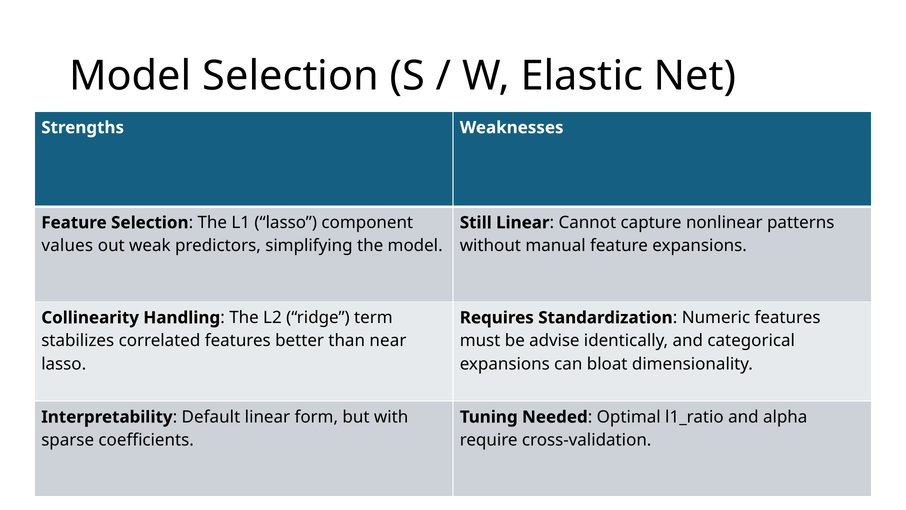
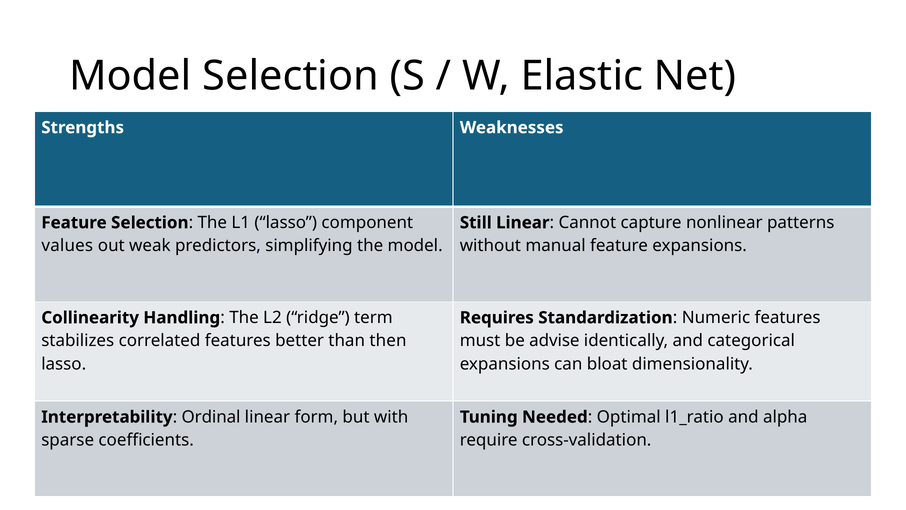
near: near -> then (388, 341)
Default: Default -> Ordinal (211, 417)
